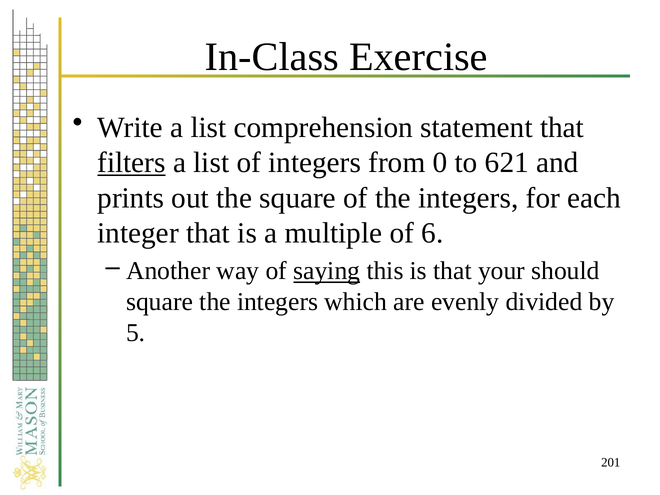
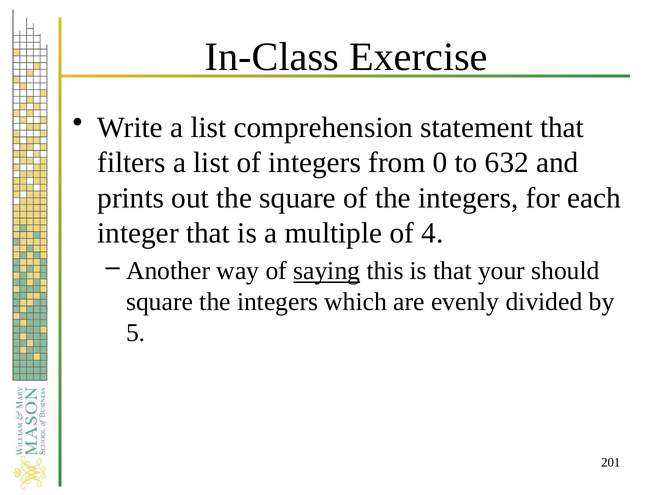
filters underline: present -> none (132, 163)
621: 621 -> 632 (507, 163)
6: 6 -> 4 (432, 233)
